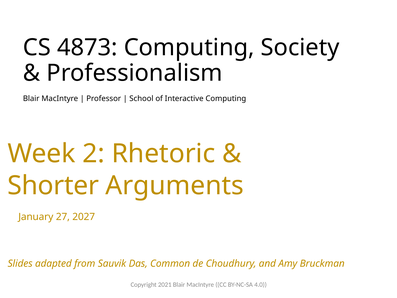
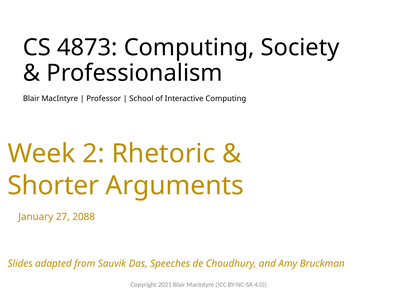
2027: 2027 -> 2088 (84, 217)
Common: Common -> Speeches (170, 263)
